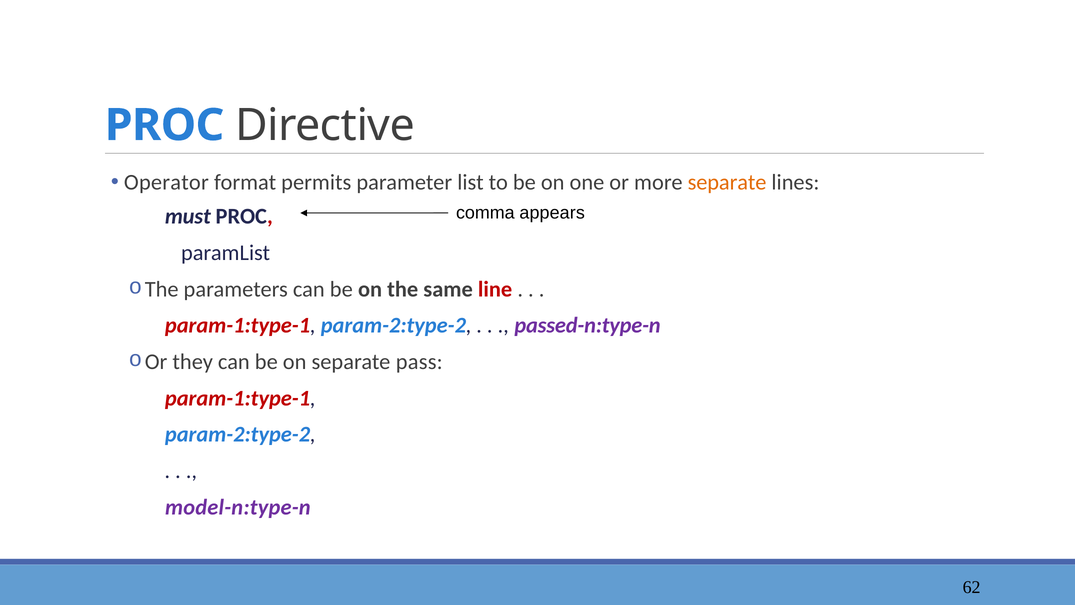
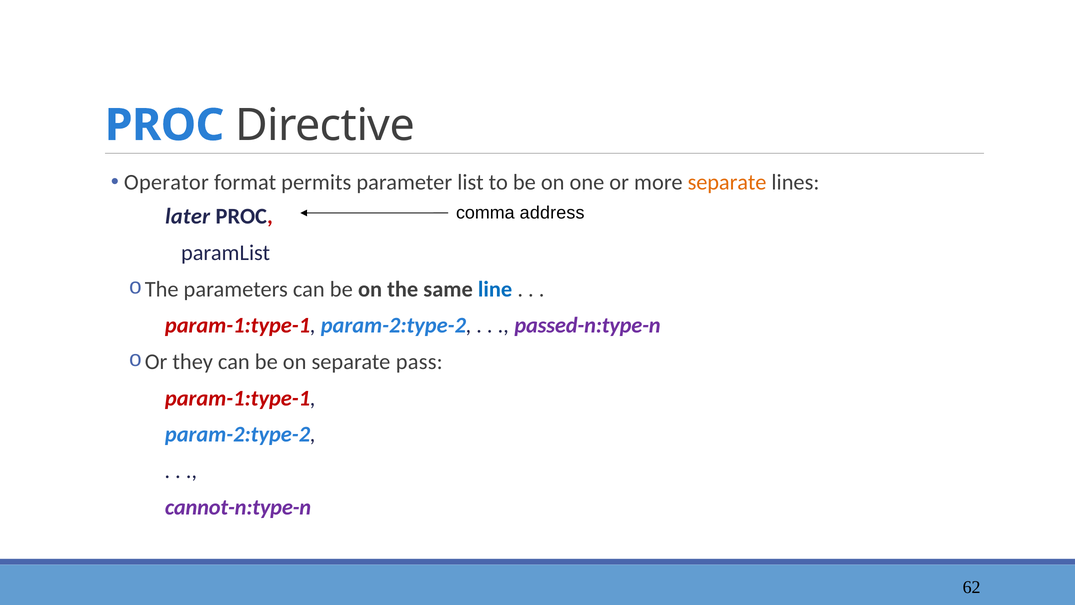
appears: appears -> address (552, 213)
must: must -> later (188, 216)
line colour: red -> blue (495, 289)
model-n:type-n: model-n:type-n -> cannot-n:type-n (238, 507)
